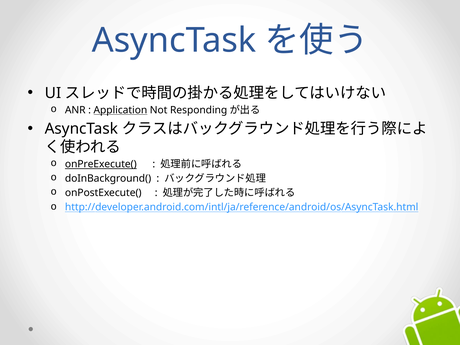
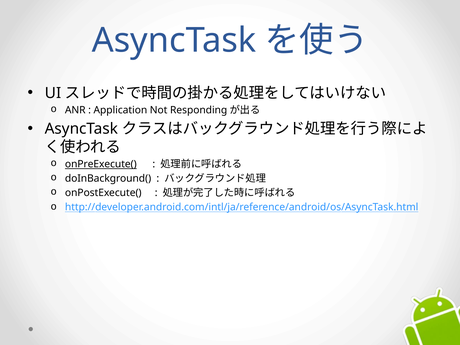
Application underline: present -> none (120, 110)
